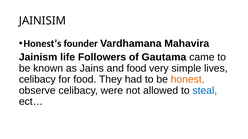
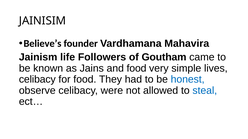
Honest’s: Honest’s -> Believe’s (42, 44)
Gautama: Gautama -> Goutham (164, 57)
honest colour: orange -> blue (188, 80)
